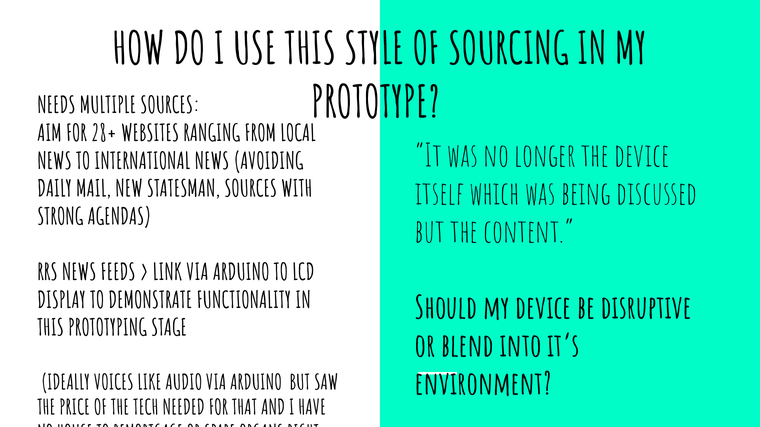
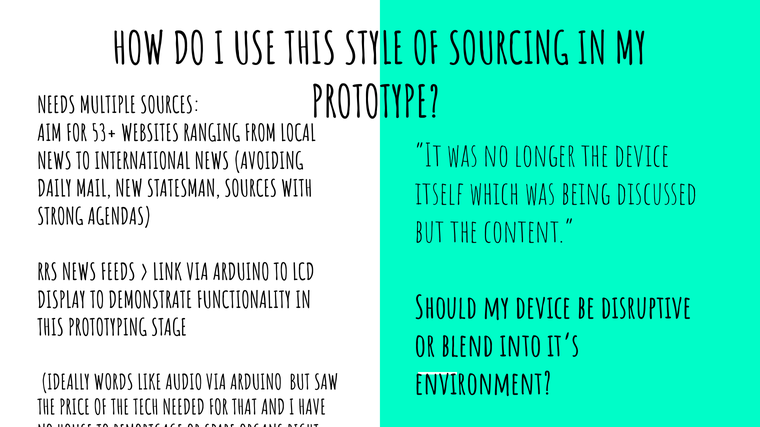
28+: 28+ -> 53+ (104, 134)
VOICES: VOICES -> WORDS (114, 383)
